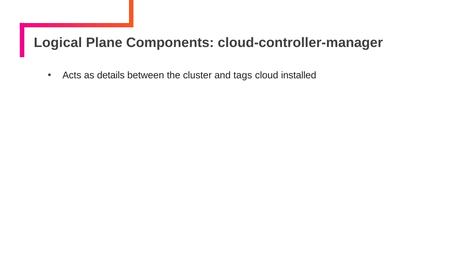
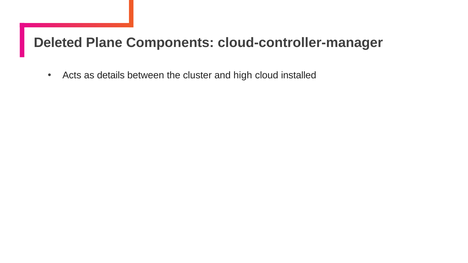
Logical: Logical -> Deleted (58, 43)
tags: tags -> high (243, 75)
